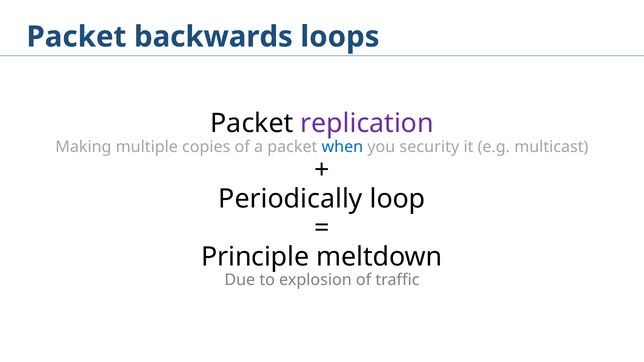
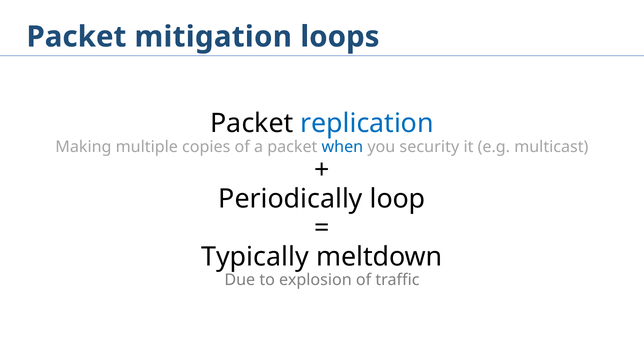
backwards: backwards -> mitigation (213, 37)
replication colour: purple -> blue (367, 124)
Principle: Principle -> Typically (255, 257)
